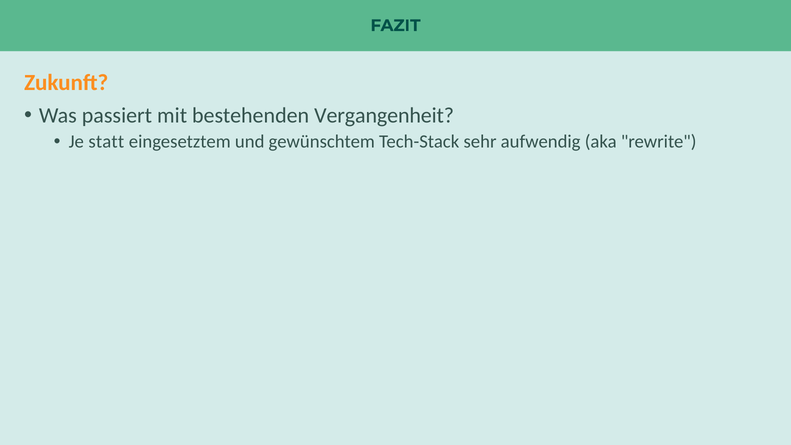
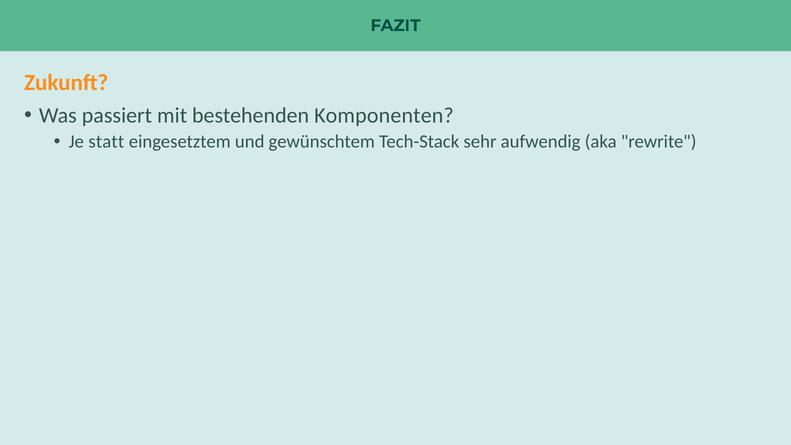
Vergangenheit: Vergangenheit -> Komponenten (384, 115)
